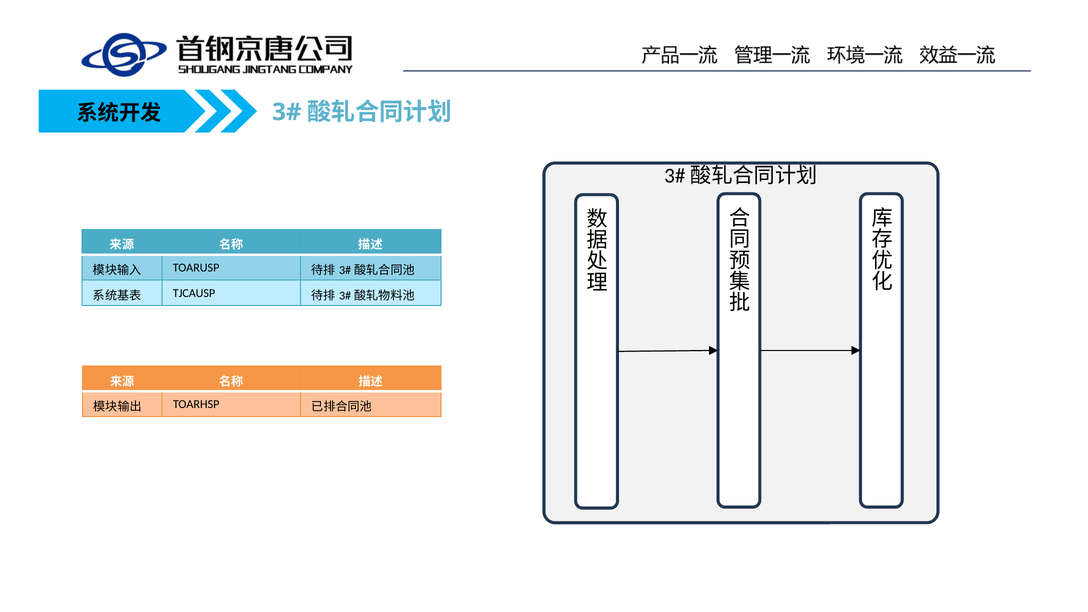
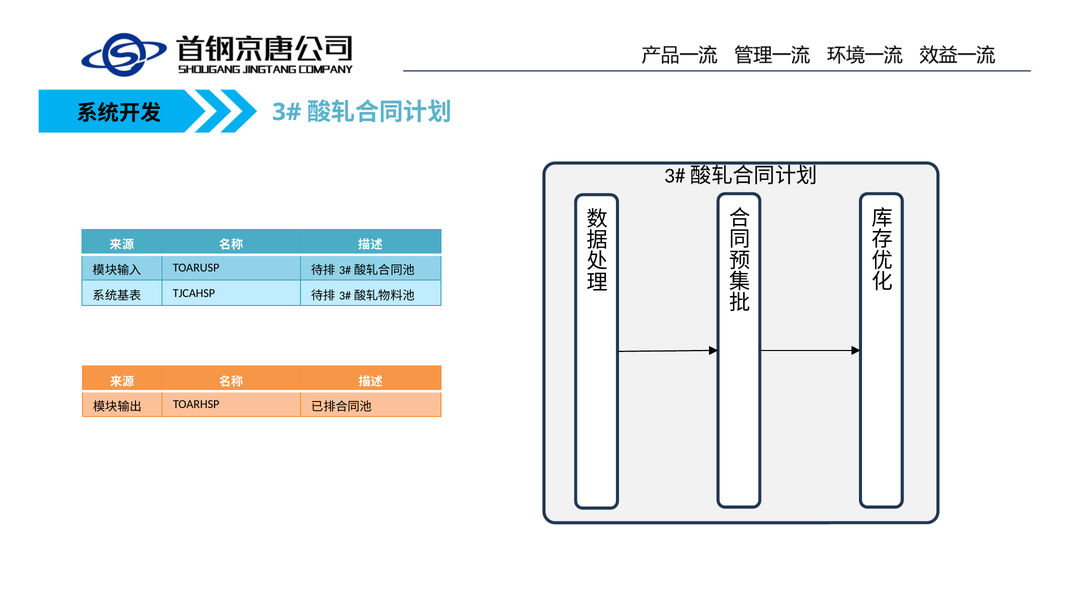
TJCAUSP: TJCAUSP -> TJCAHSP (194, 293)
